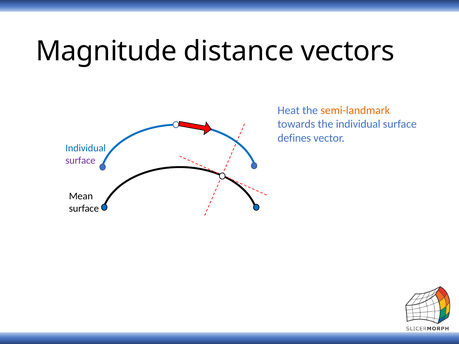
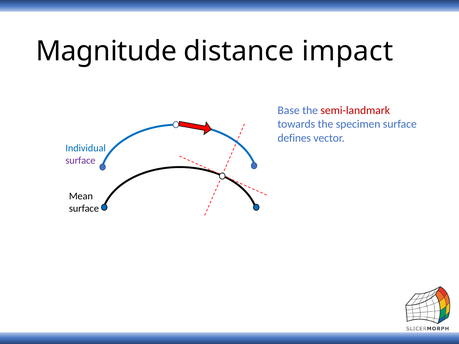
vectors: vectors -> impact (347, 51)
Heat: Heat -> Base (289, 111)
semi-landmark colour: orange -> red (355, 111)
the individual: individual -> specimen (358, 124)
